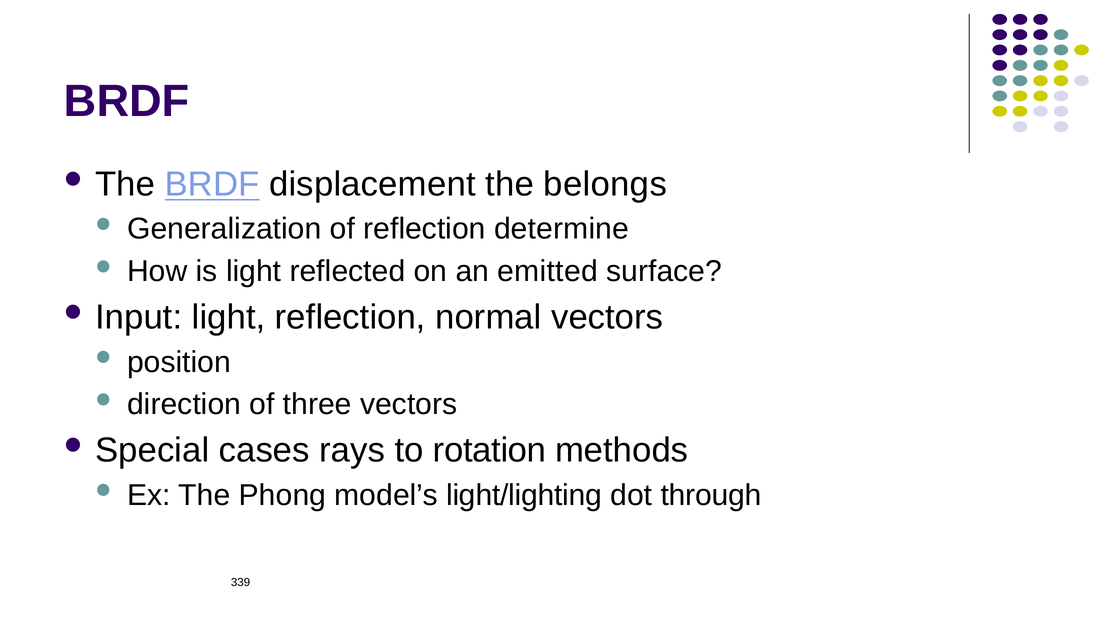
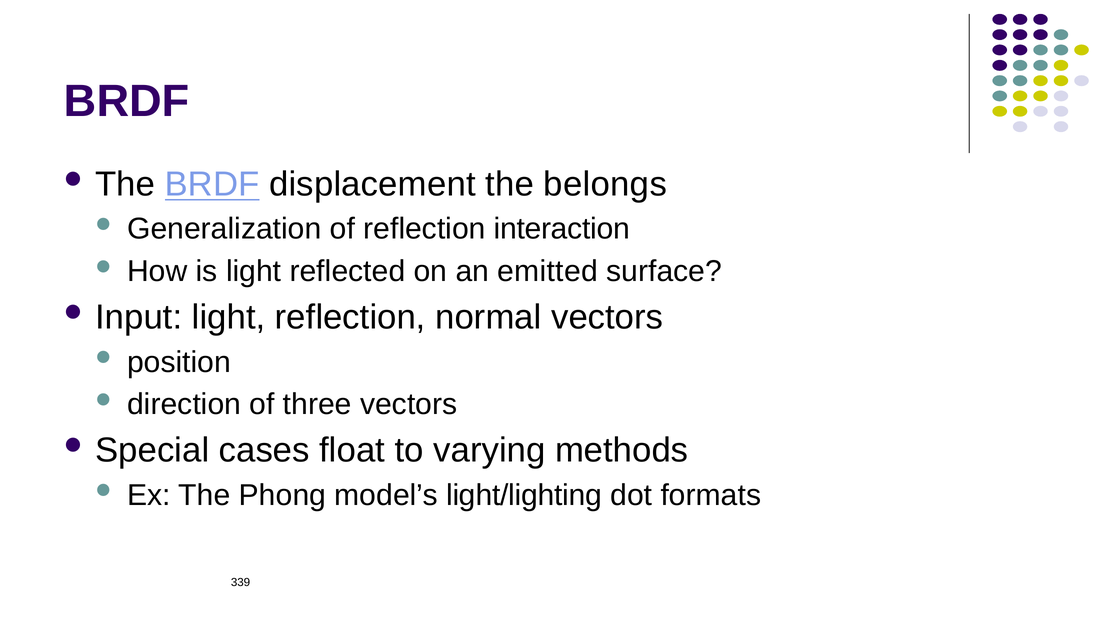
determine: determine -> interaction (562, 229)
rays: rays -> float (352, 450)
rotation: rotation -> varying (489, 450)
through: through -> formats (711, 495)
